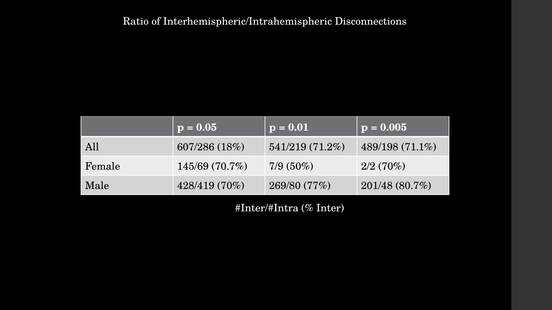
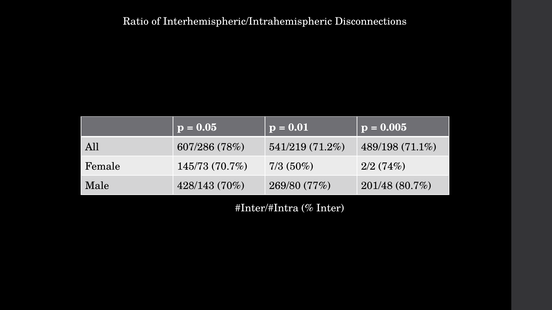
18%: 18% -> 78% (231, 147)
145/69: 145/69 -> 145/73 (193, 167)
7/9: 7/9 -> 7/3 (276, 167)
2/2 70%: 70% -> 74% (392, 167)
428/419: 428/419 -> 428/143 (196, 186)
